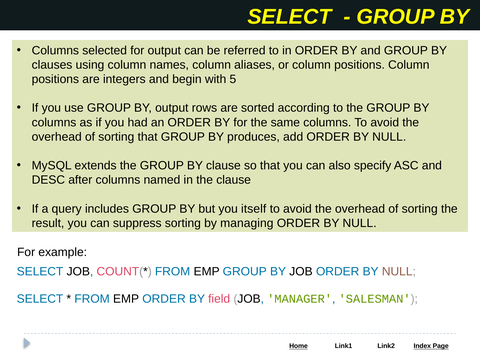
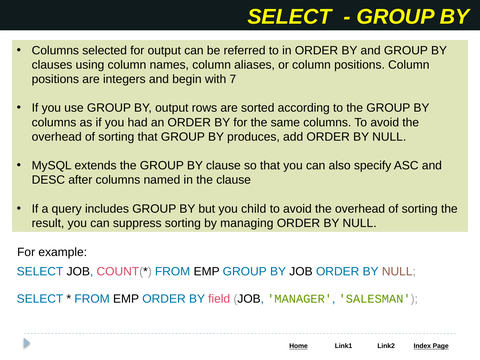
5: 5 -> 7 (233, 79)
itself: itself -> child (254, 209)
